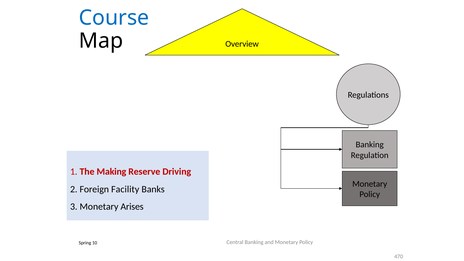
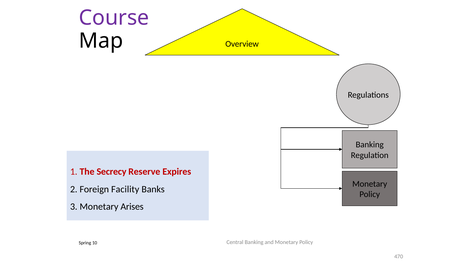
Course colour: blue -> purple (114, 18)
Making: Making -> Secrecy (112, 172)
Driving: Driving -> Expires (177, 172)
